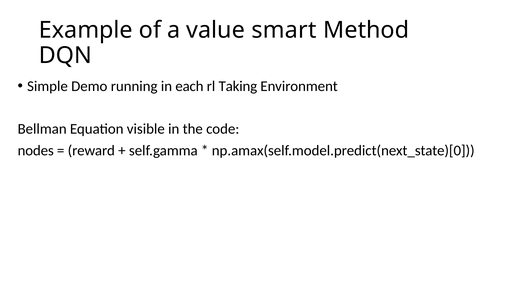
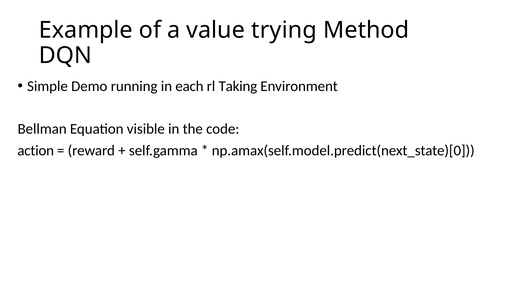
smart: smart -> trying (284, 30)
nodes: nodes -> action (36, 150)
